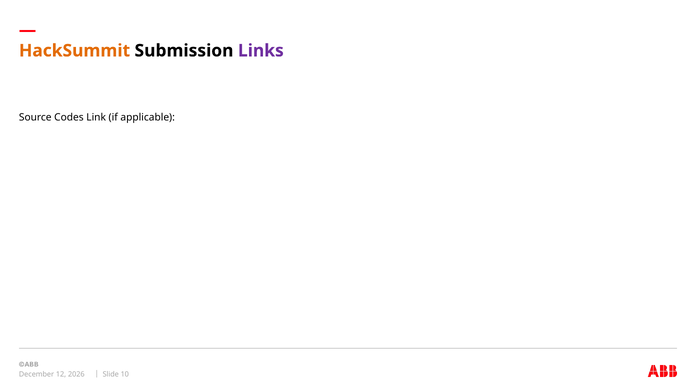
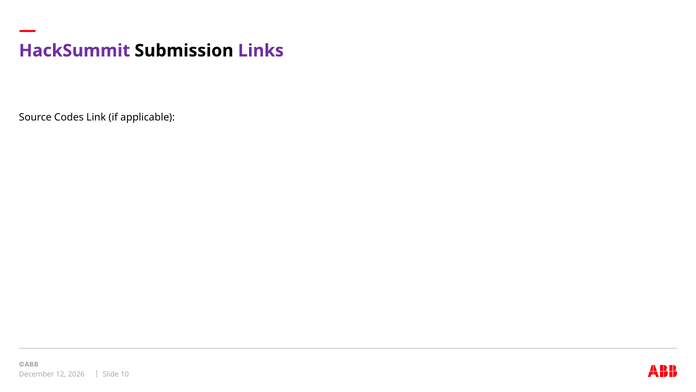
HackSummit colour: orange -> purple (75, 51)
